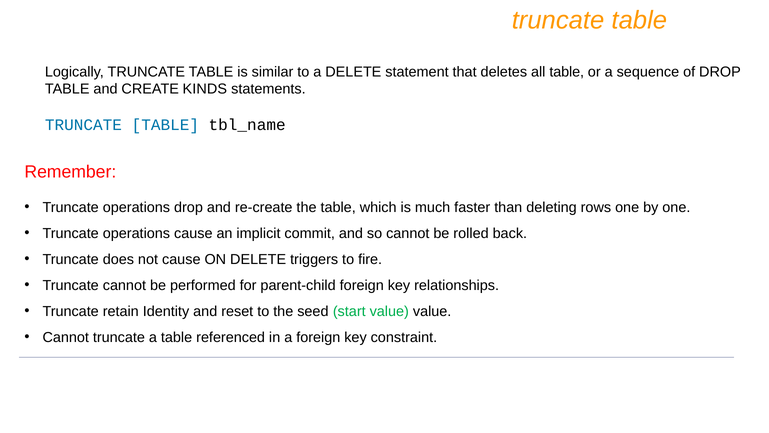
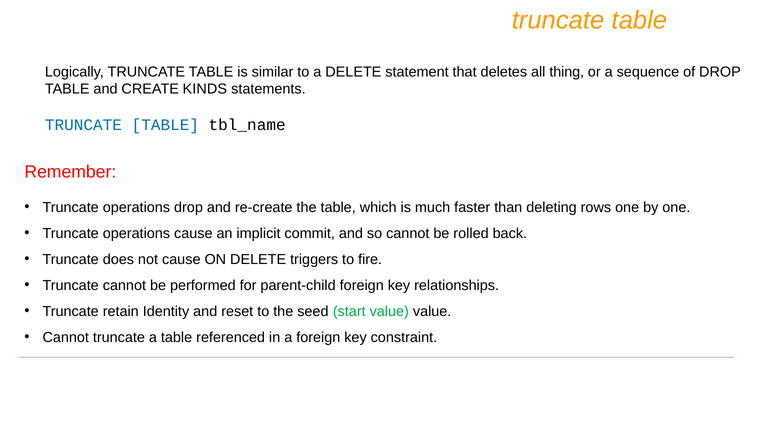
all table: table -> thing (567, 72)
